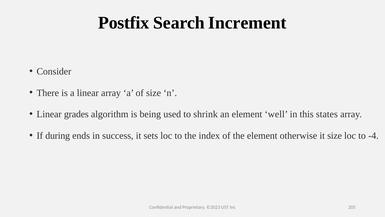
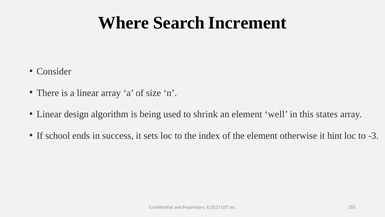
Postfix: Postfix -> Where (124, 23)
grades: grades -> design (76, 114)
during: during -> school (58, 135)
it size: size -> hint (335, 135)
-4: -4 -> -3 (373, 135)
